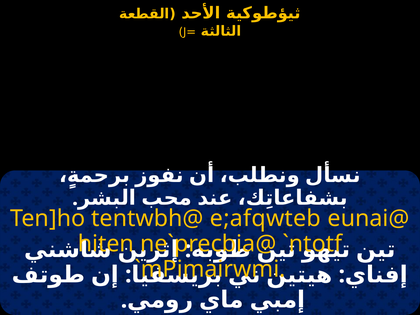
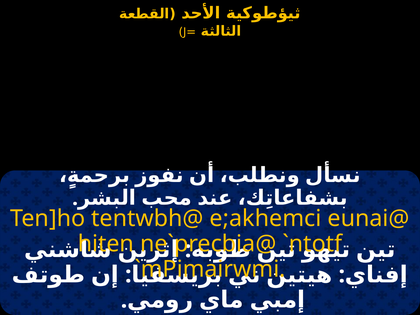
e;afqwteb: e;afqwteb -> e;akhemci (266, 219)
